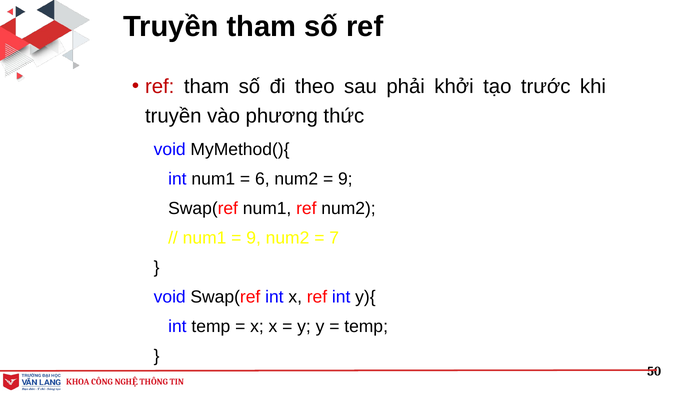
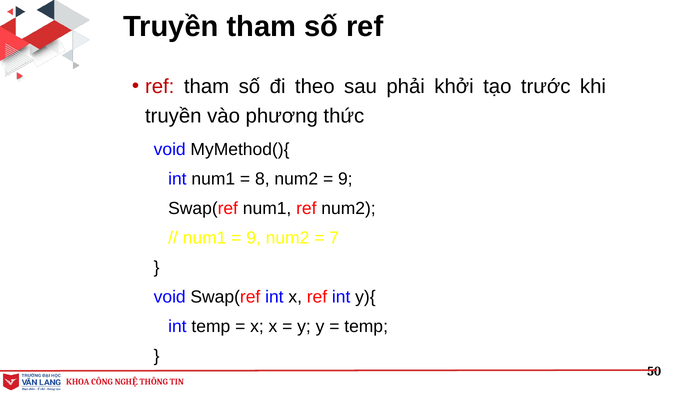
6: 6 -> 8 (262, 179)
